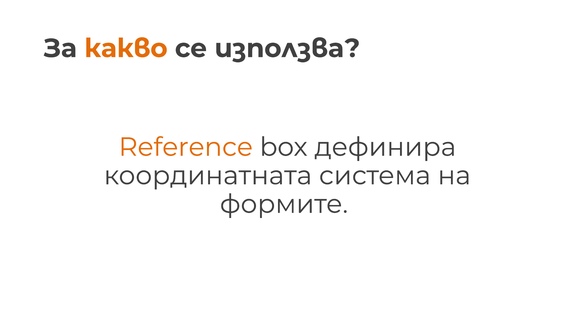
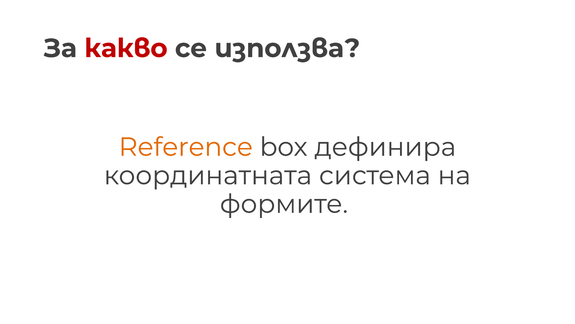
какво colour: orange -> red (126, 48)
